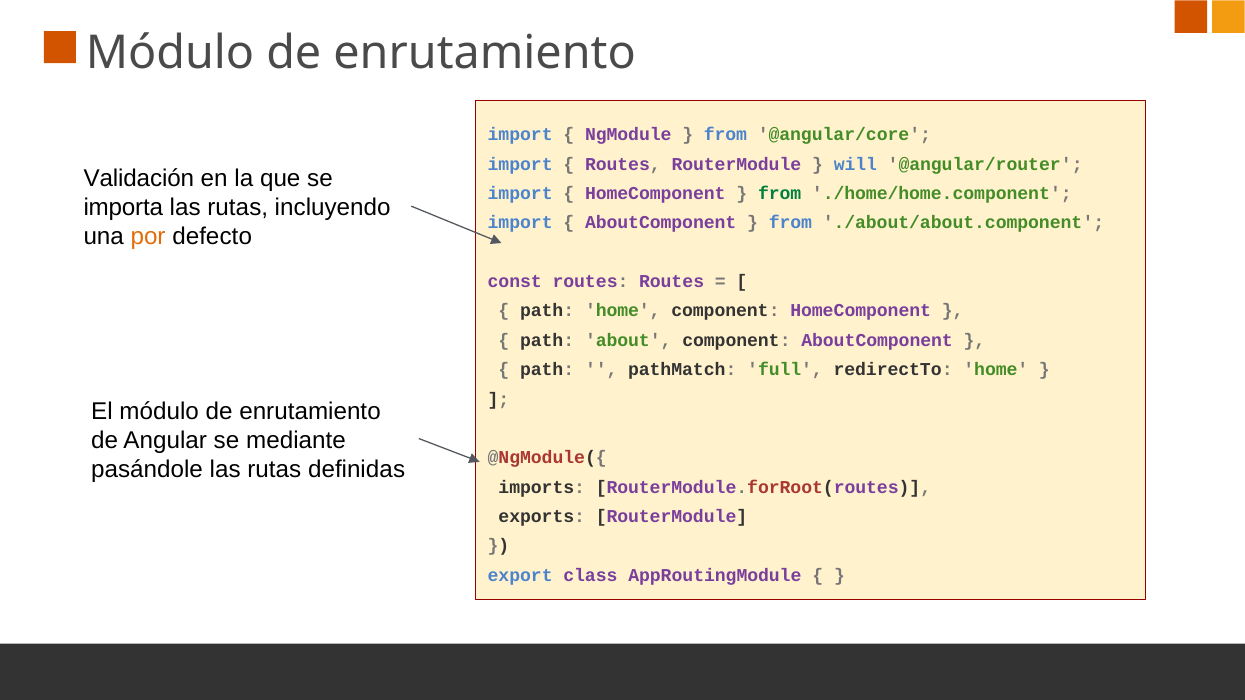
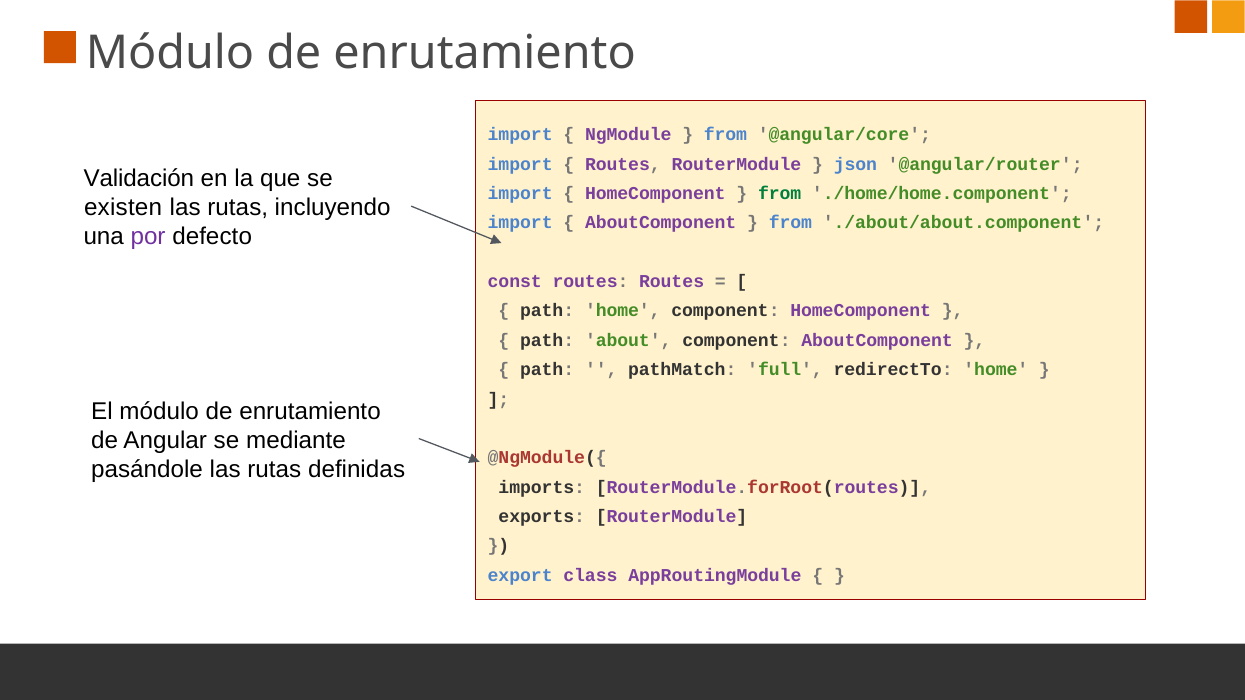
will: will -> json (855, 164)
importa: importa -> existen (123, 208)
por colour: orange -> purple (148, 237)
